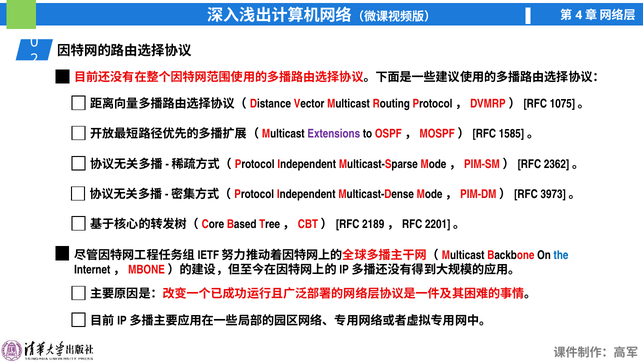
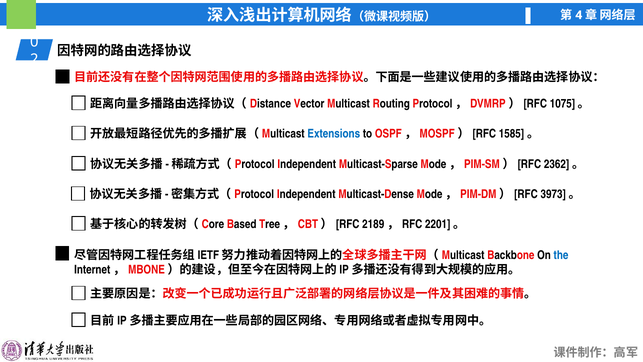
Extensions colour: purple -> blue (334, 134)
